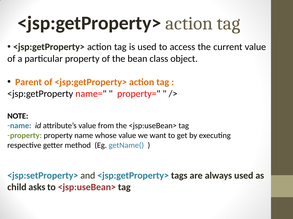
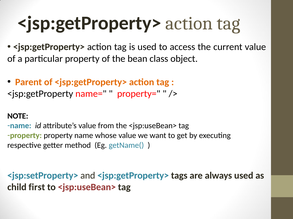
asks: asks -> first (37, 188)
